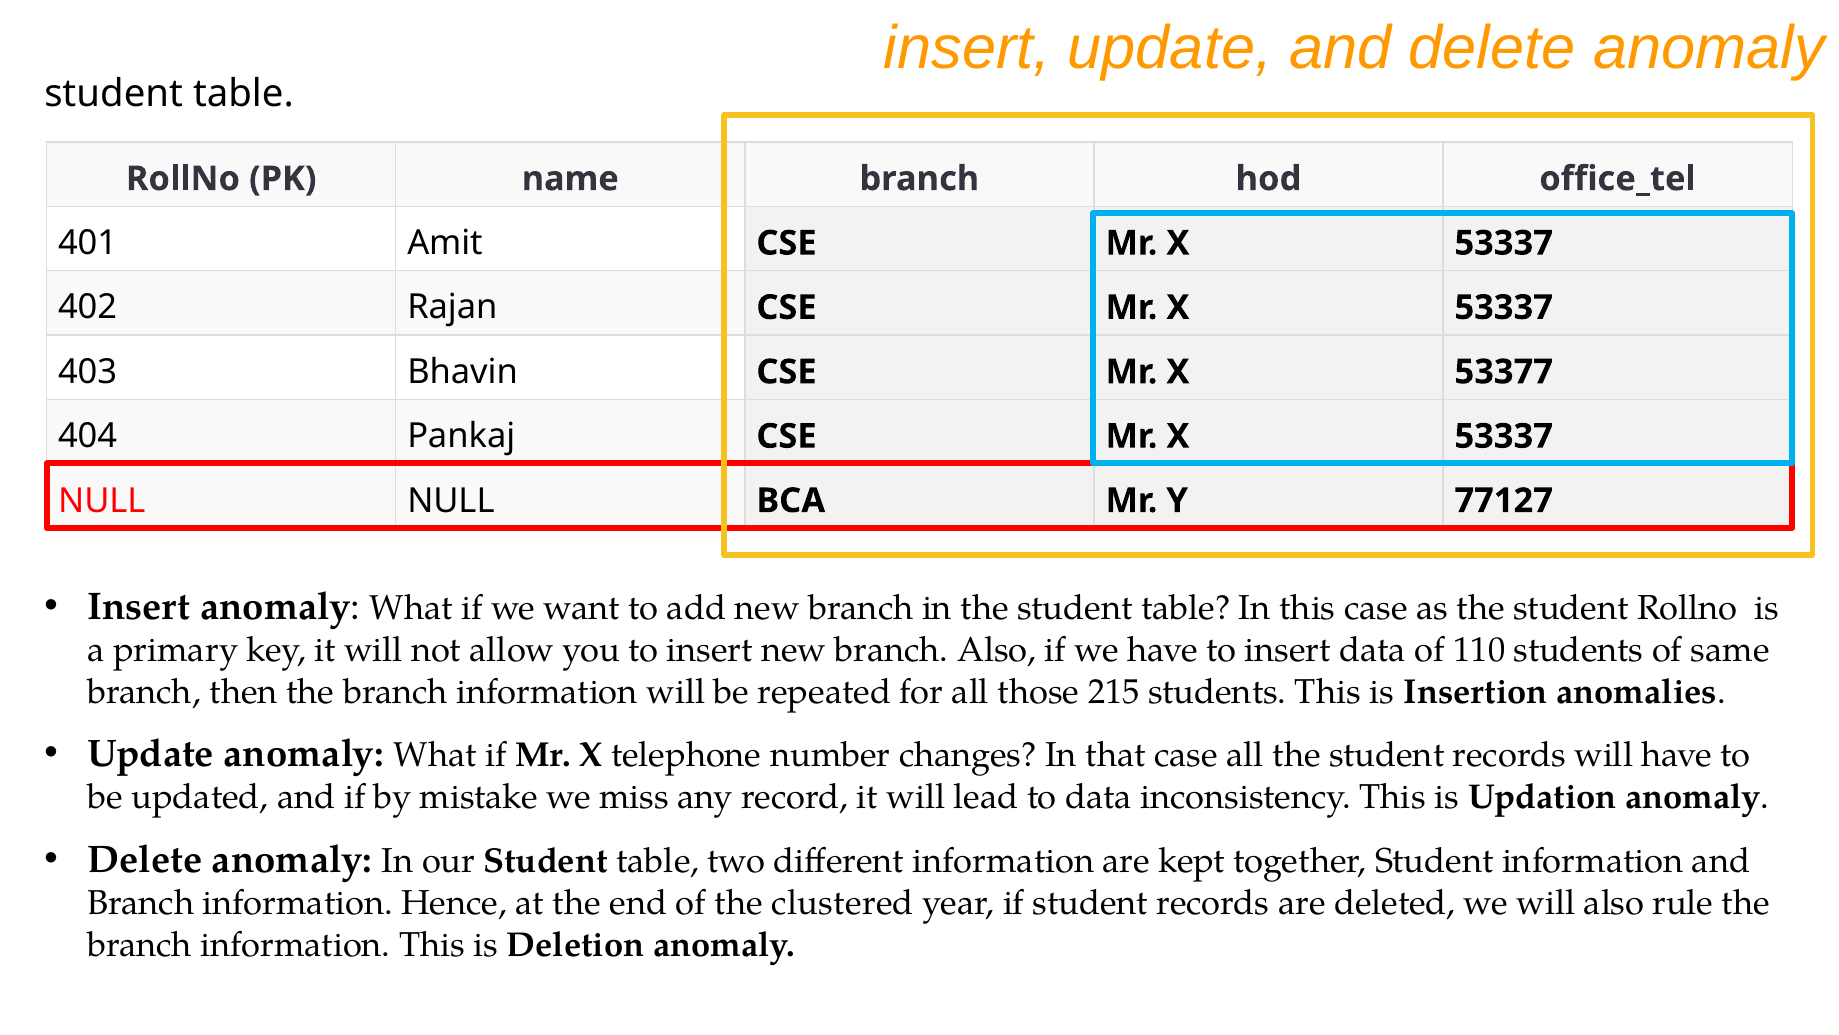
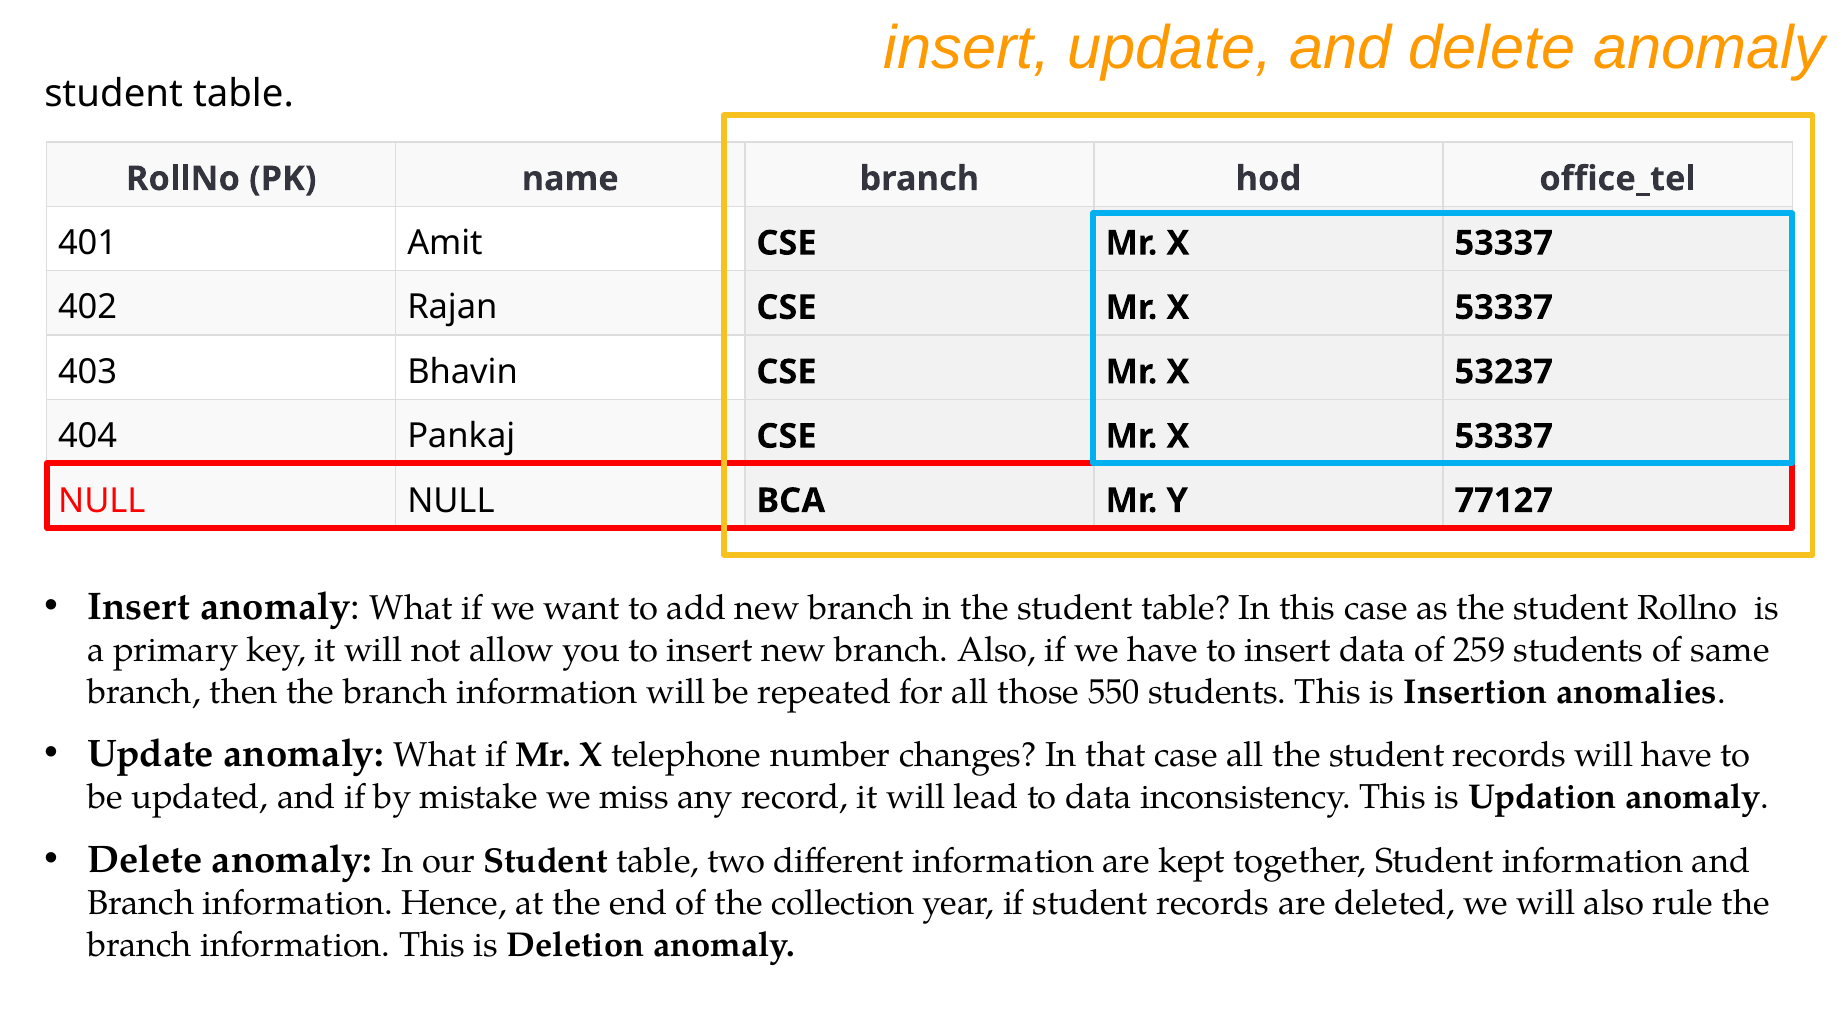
53377: 53377 -> 53237 (1504, 372)
110: 110 -> 259 (1479, 650)
215: 215 -> 550 (1114, 691)
clustered: clustered -> collection (843, 903)
